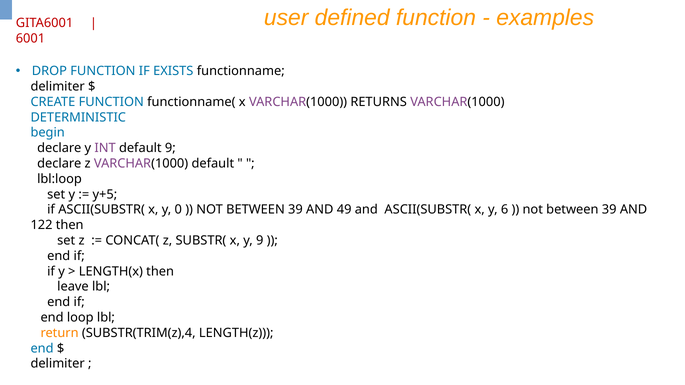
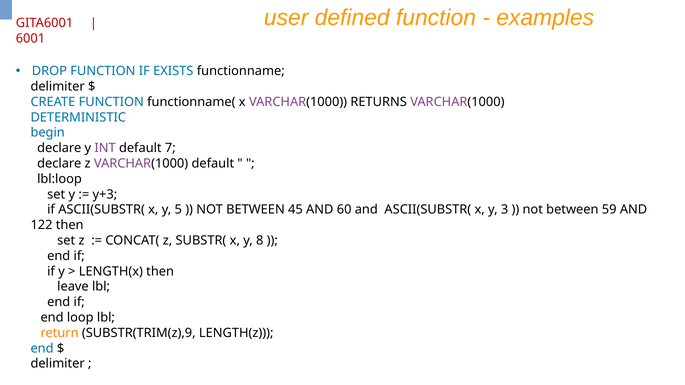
default 9: 9 -> 7 (170, 148)
y+5: y+5 -> y+3 (105, 194)
0: 0 -> 5 (178, 210)
39: 39 -> 45 (295, 210)
49: 49 -> 60 (344, 210)
6: 6 -> 3 (505, 210)
39: 39 -> 59 (609, 210)
y 9: 9 -> 8 (260, 241)
SUBSTR(TRIM(z),4: SUBSTR(TRIM(z),4 -> SUBSTR(TRIM(z),9 (139, 333)
